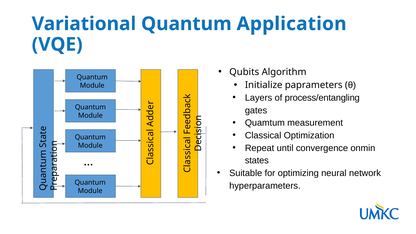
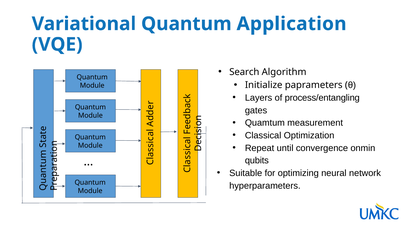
Qubits: Qubits -> Search (244, 72)
states: states -> qubits (257, 161)
